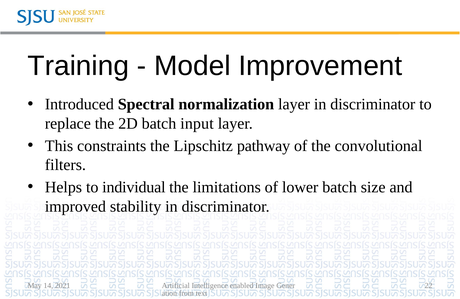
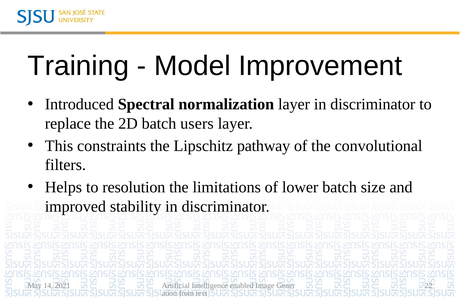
input: input -> users (197, 123)
individual: individual -> resolution (134, 187)
